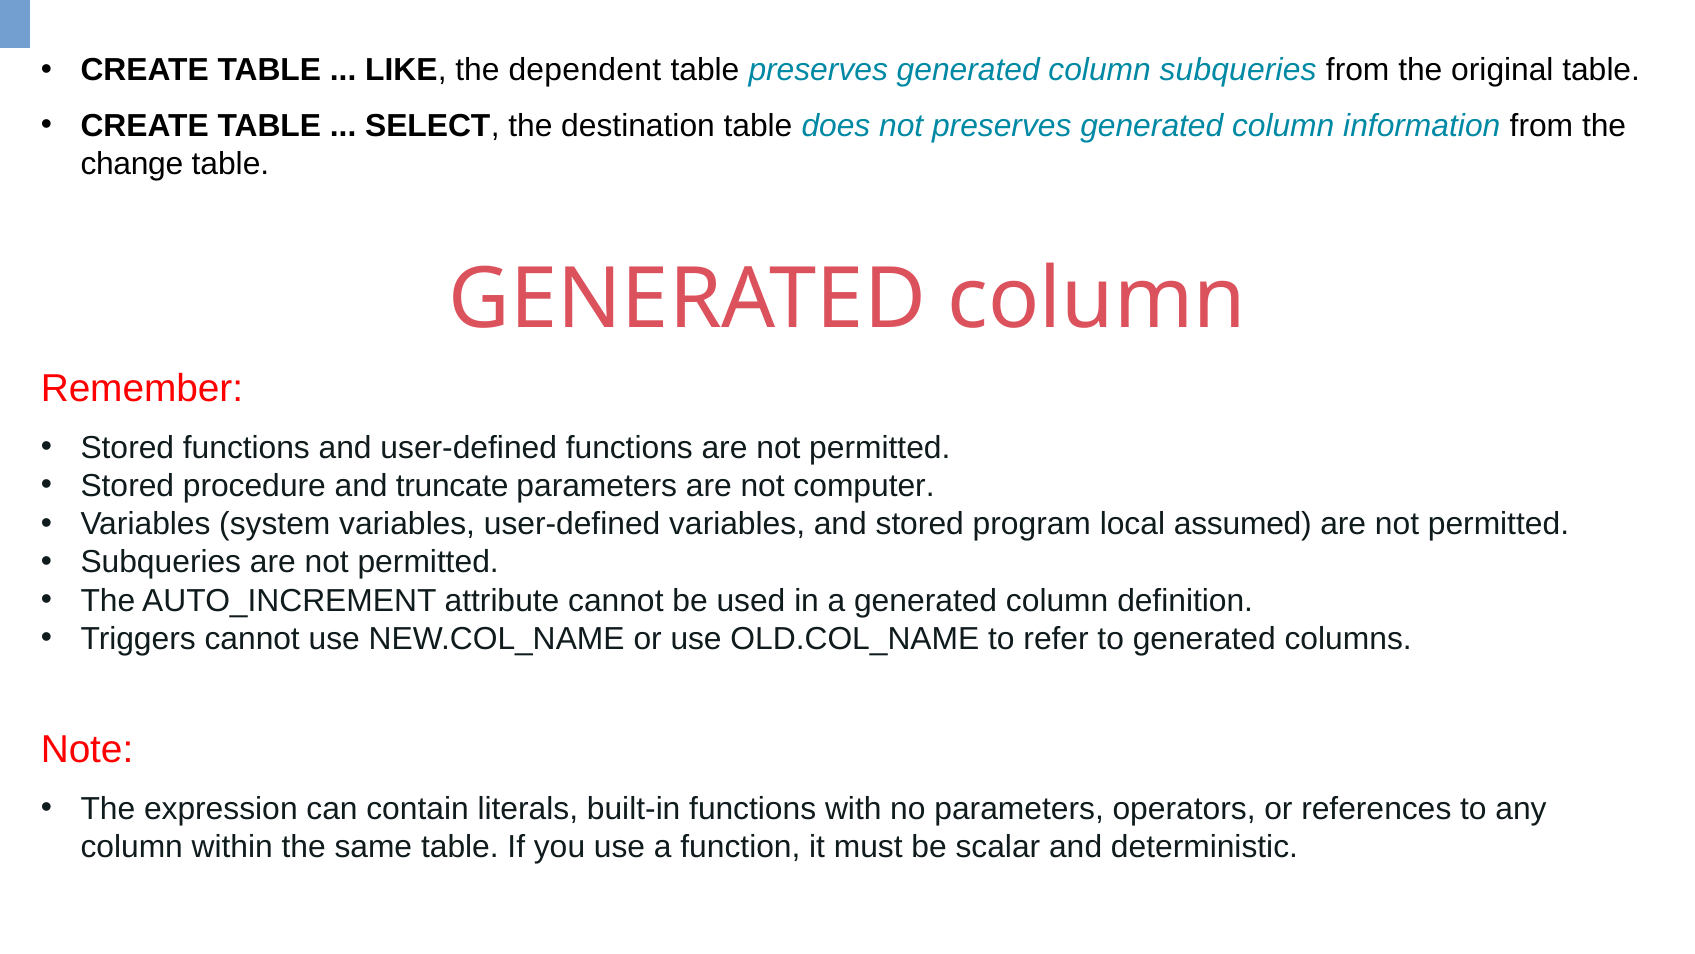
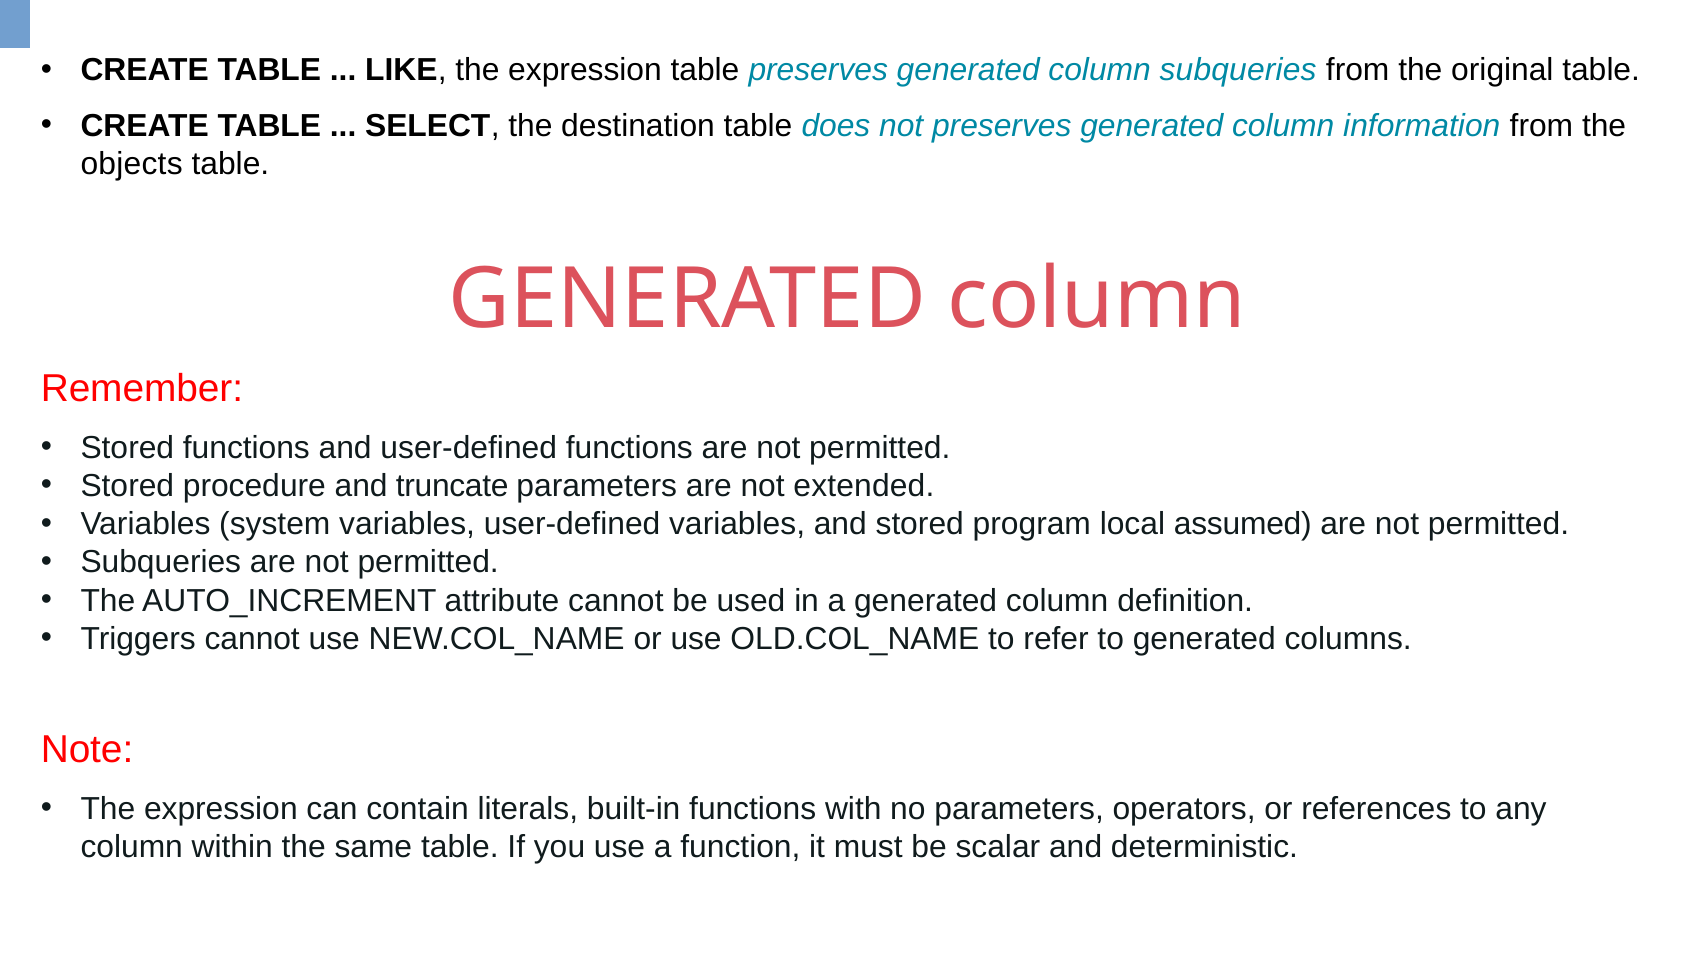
LIKE the dependent: dependent -> expression (585, 70)
change: change -> objects (132, 164)
computer: computer -> extended (864, 486)
